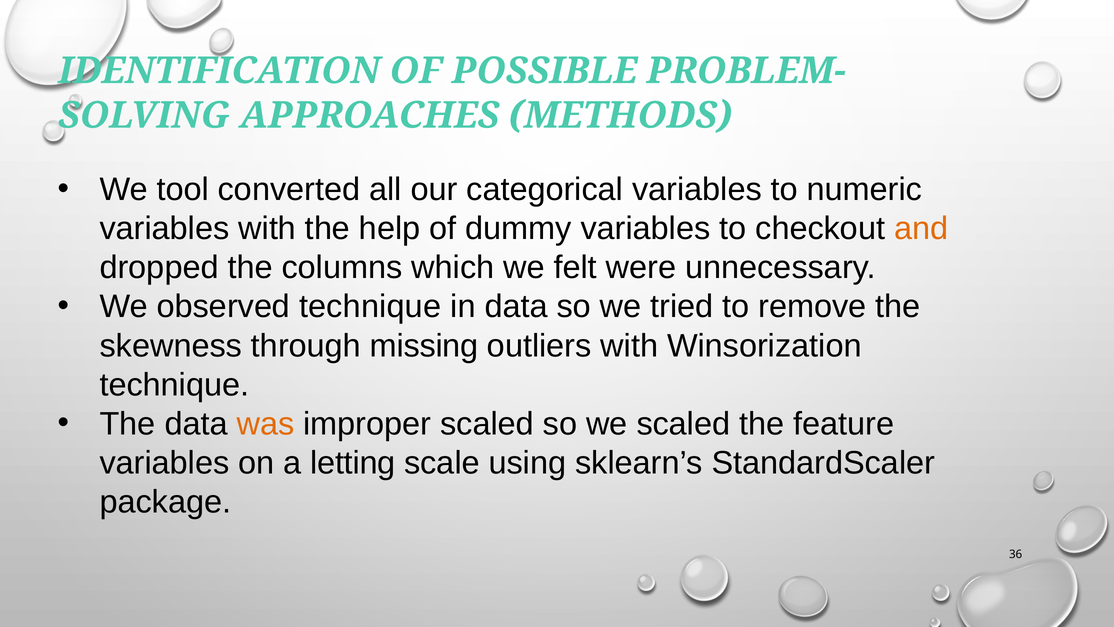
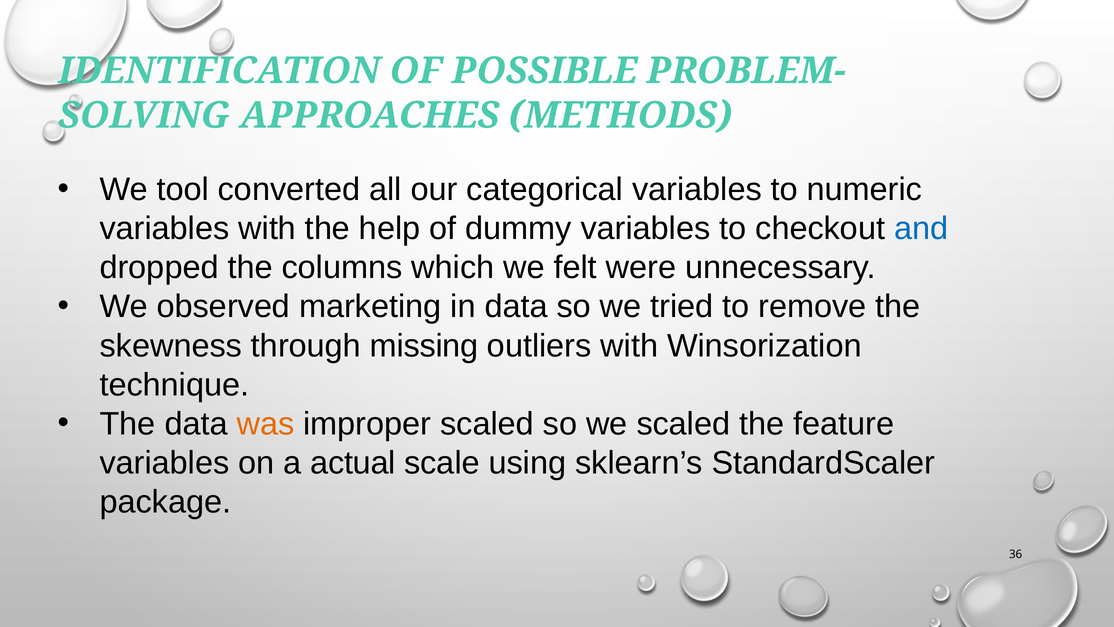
and colour: orange -> blue (921, 229)
observed technique: technique -> marketing (370, 307)
letting: letting -> actual (353, 463)
